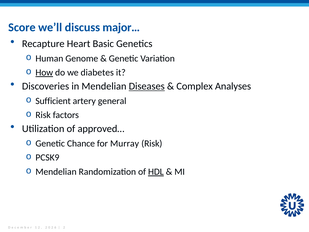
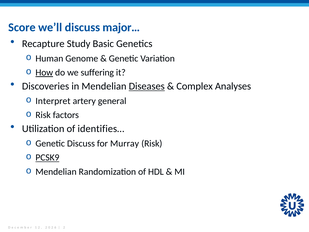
Heart: Heart -> Study (79, 44)
diabetes: diabetes -> suffering (97, 72)
Sufficient: Sufficient -> Interpret (53, 101)
approved…: approved… -> identifies… (101, 129)
Genetic Chance: Chance -> Discuss (81, 143)
PCSK9 underline: none -> present (47, 157)
HDL underline: present -> none (156, 172)
